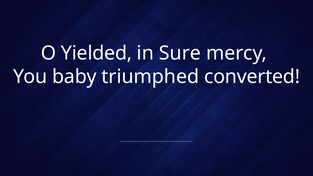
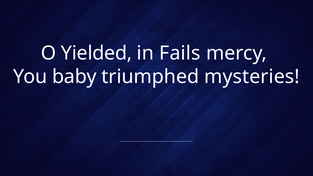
Sure: Sure -> Fails (180, 53)
converted: converted -> mysteries (252, 77)
